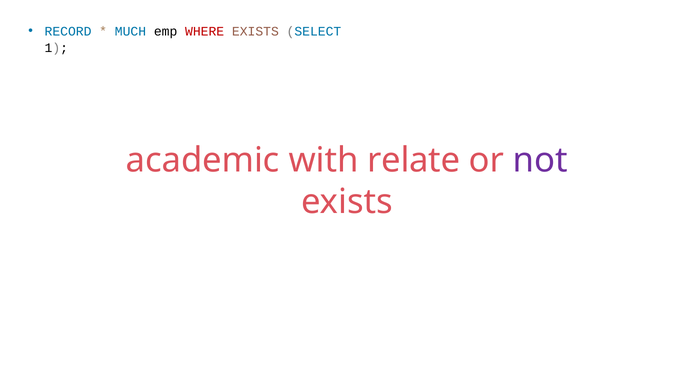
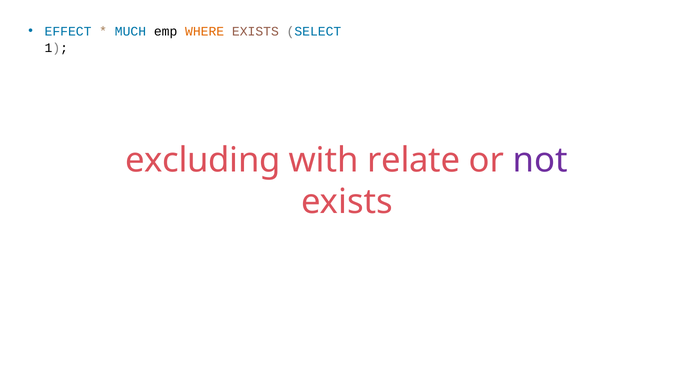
RECORD: RECORD -> EFFECT (68, 31)
WHERE colour: red -> orange (205, 31)
academic: academic -> excluding (203, 160)
